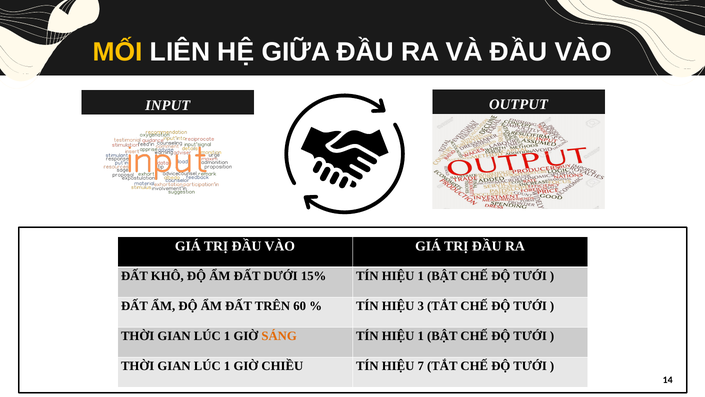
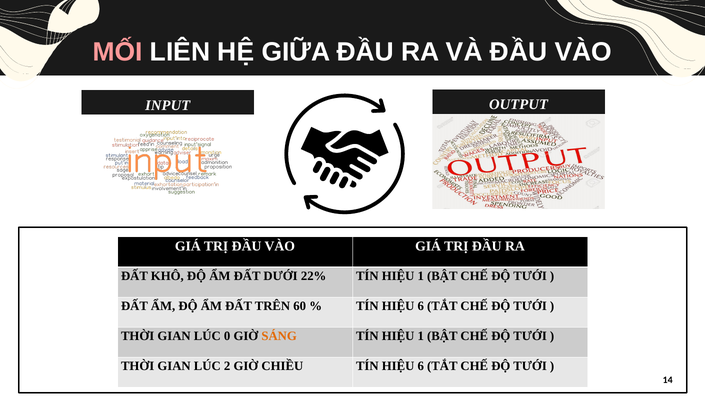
MỐI colour: yellow -> pink (118, 52)
15%: 15% -> 22% (314, 276)
3: 3 -> 6 (421, 306)
1: 1 -> 0 (227, 336)
1: 1 -> 2 (227, 366)
CHIỀU TÍN HIỆU 7: 7 -> 6 (421, 366)
